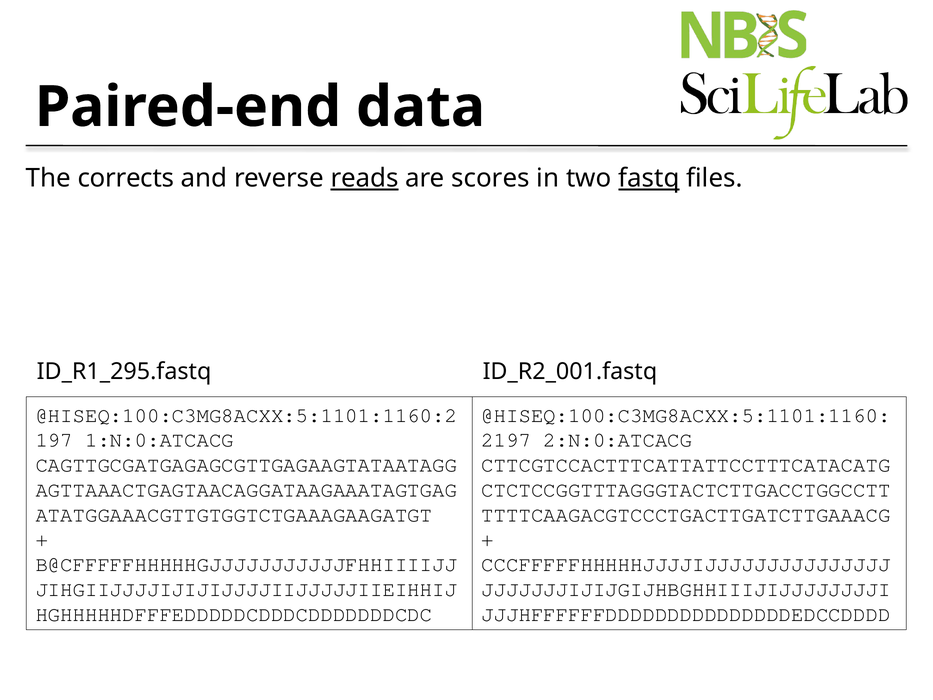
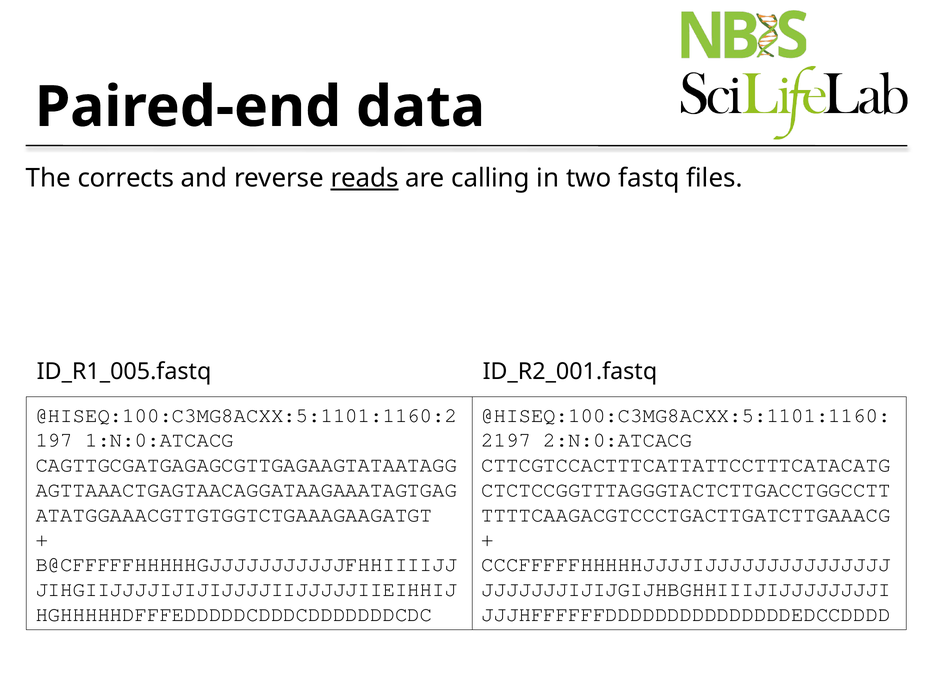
scores: scores -> calling (491, 178)
fastq underline: present -> none (649, 178)
ID_R1_295.fastq: ID_R1_295.fastq -> ID_R1_005.fastq (124, 372)
